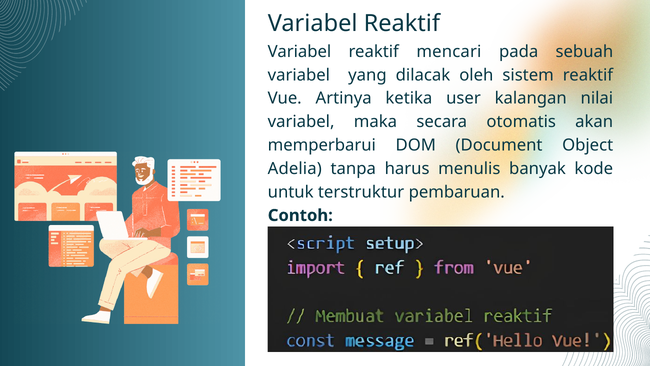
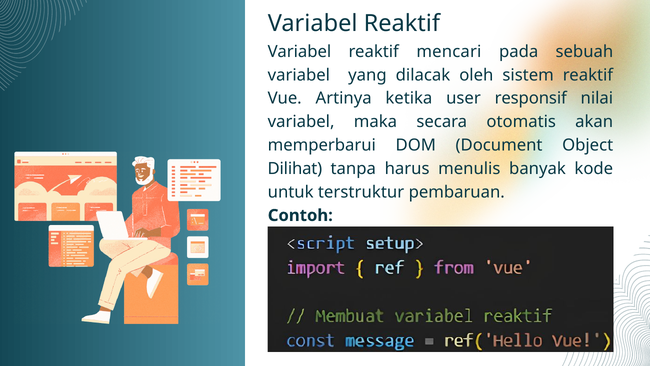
kalangan: kalangan -> responsif (531, 98)
Adelia: Adelia -> Dilihat (295, 168)
